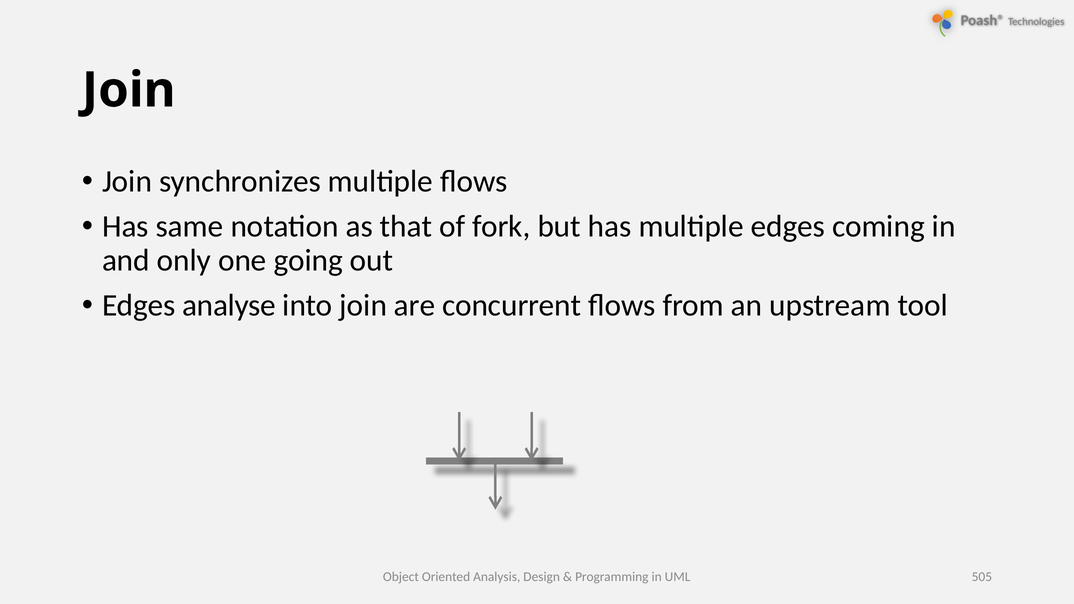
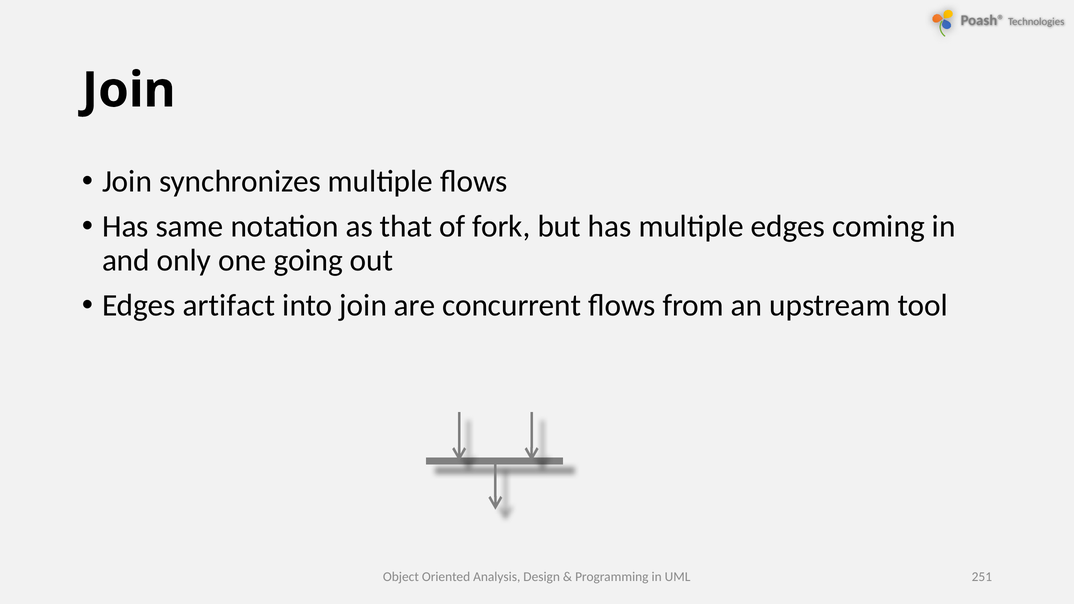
analyse: analyse -> artifact (229, 305)
505: 505 -> 251 (982, 577)
